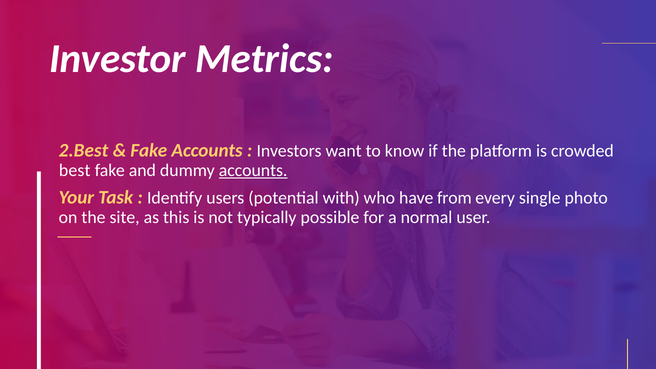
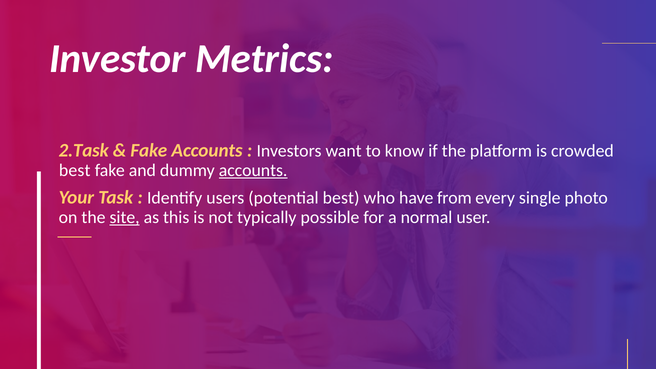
2.Best: 2.Best -> 2.Task (84, 151)
potential with: with -> best (341, 198)
site underline: none -> present (125, 217)
